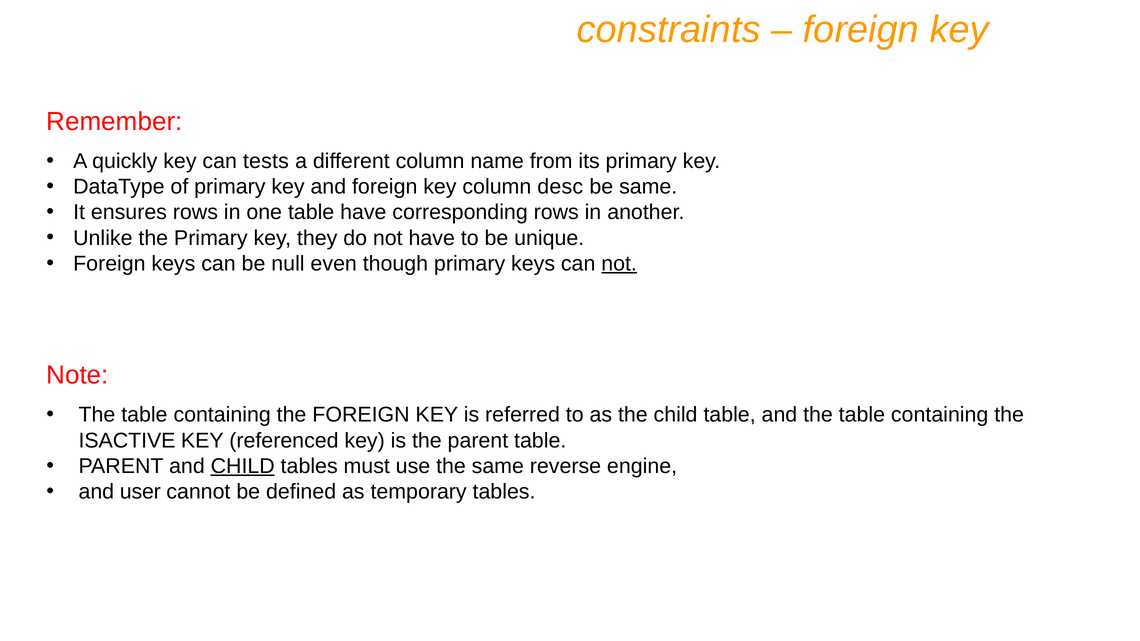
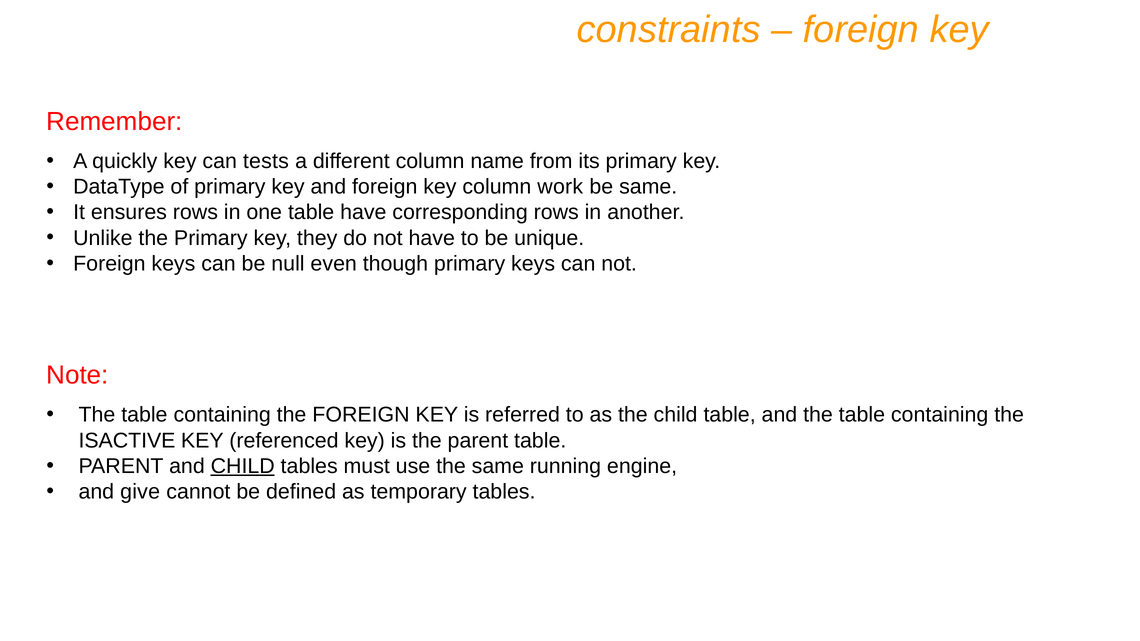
desc: desc -> work (560, 187)
not underline: present -> none (619, 264)
reverse: reverse -> running (565, 466)
user: user -> give (140, 492)
